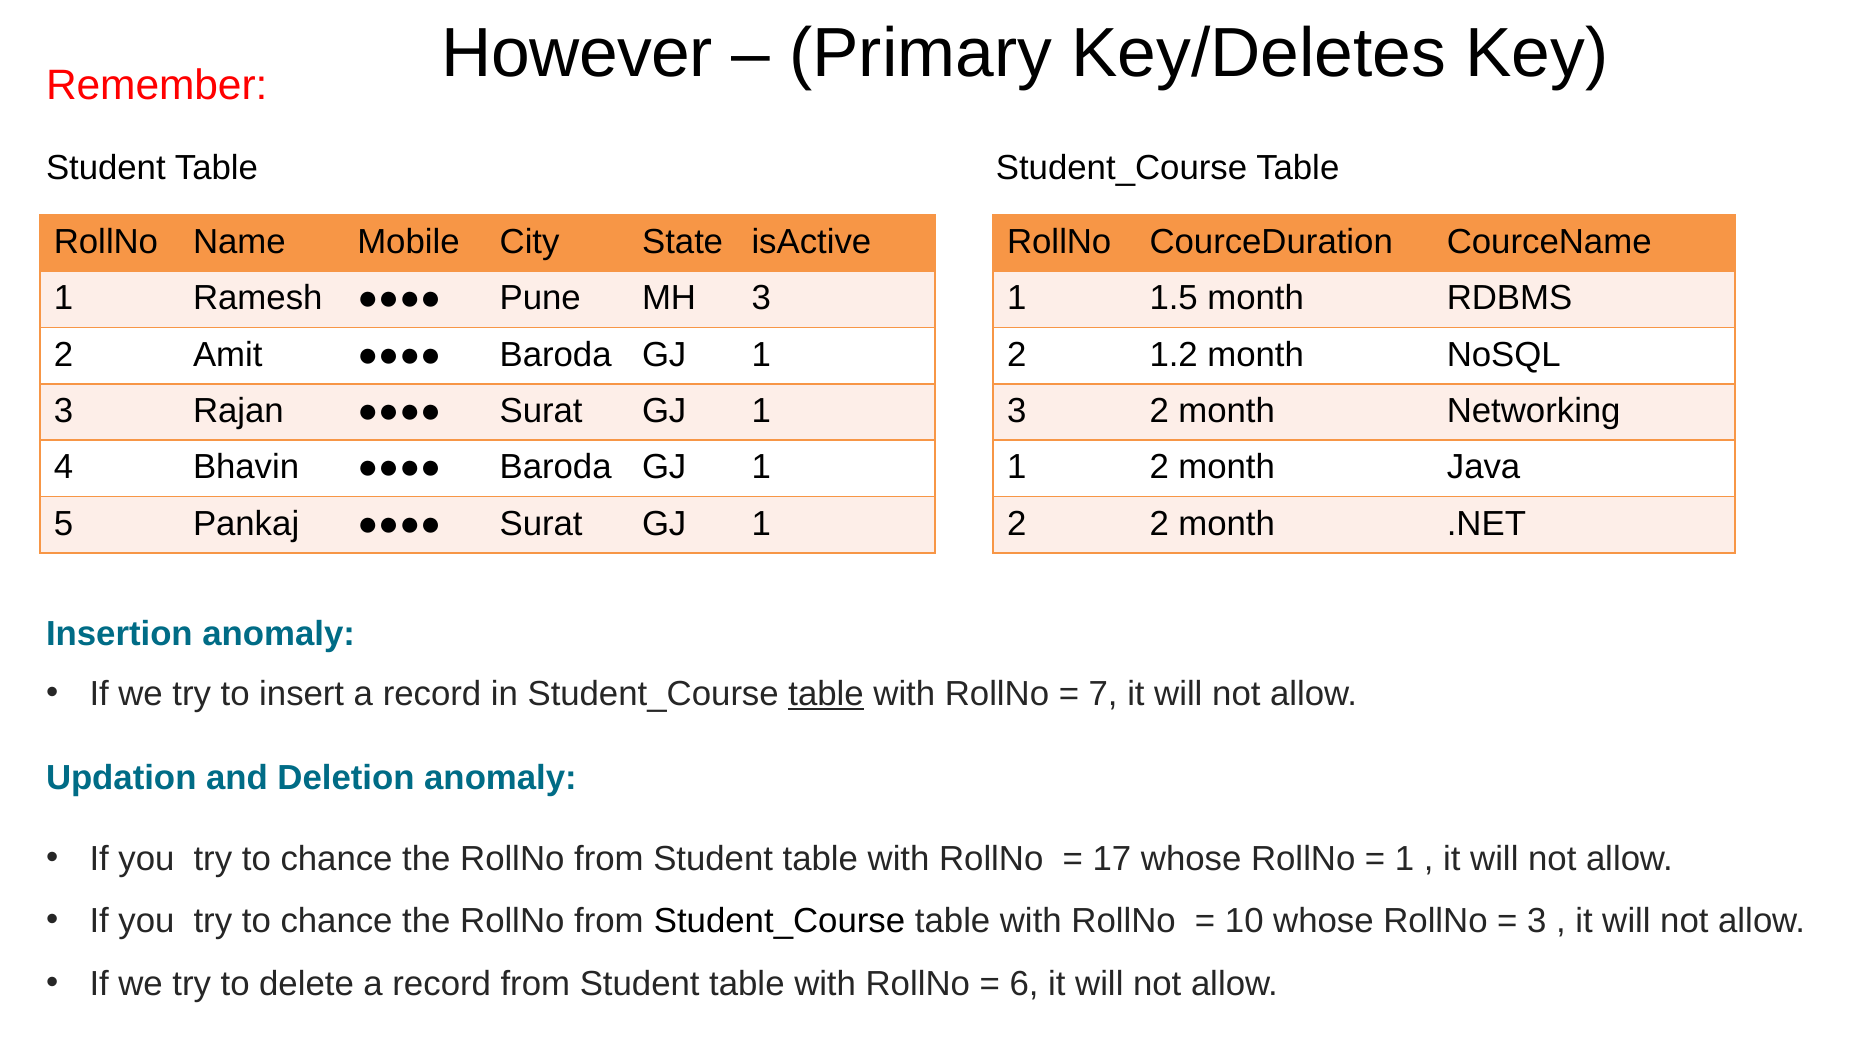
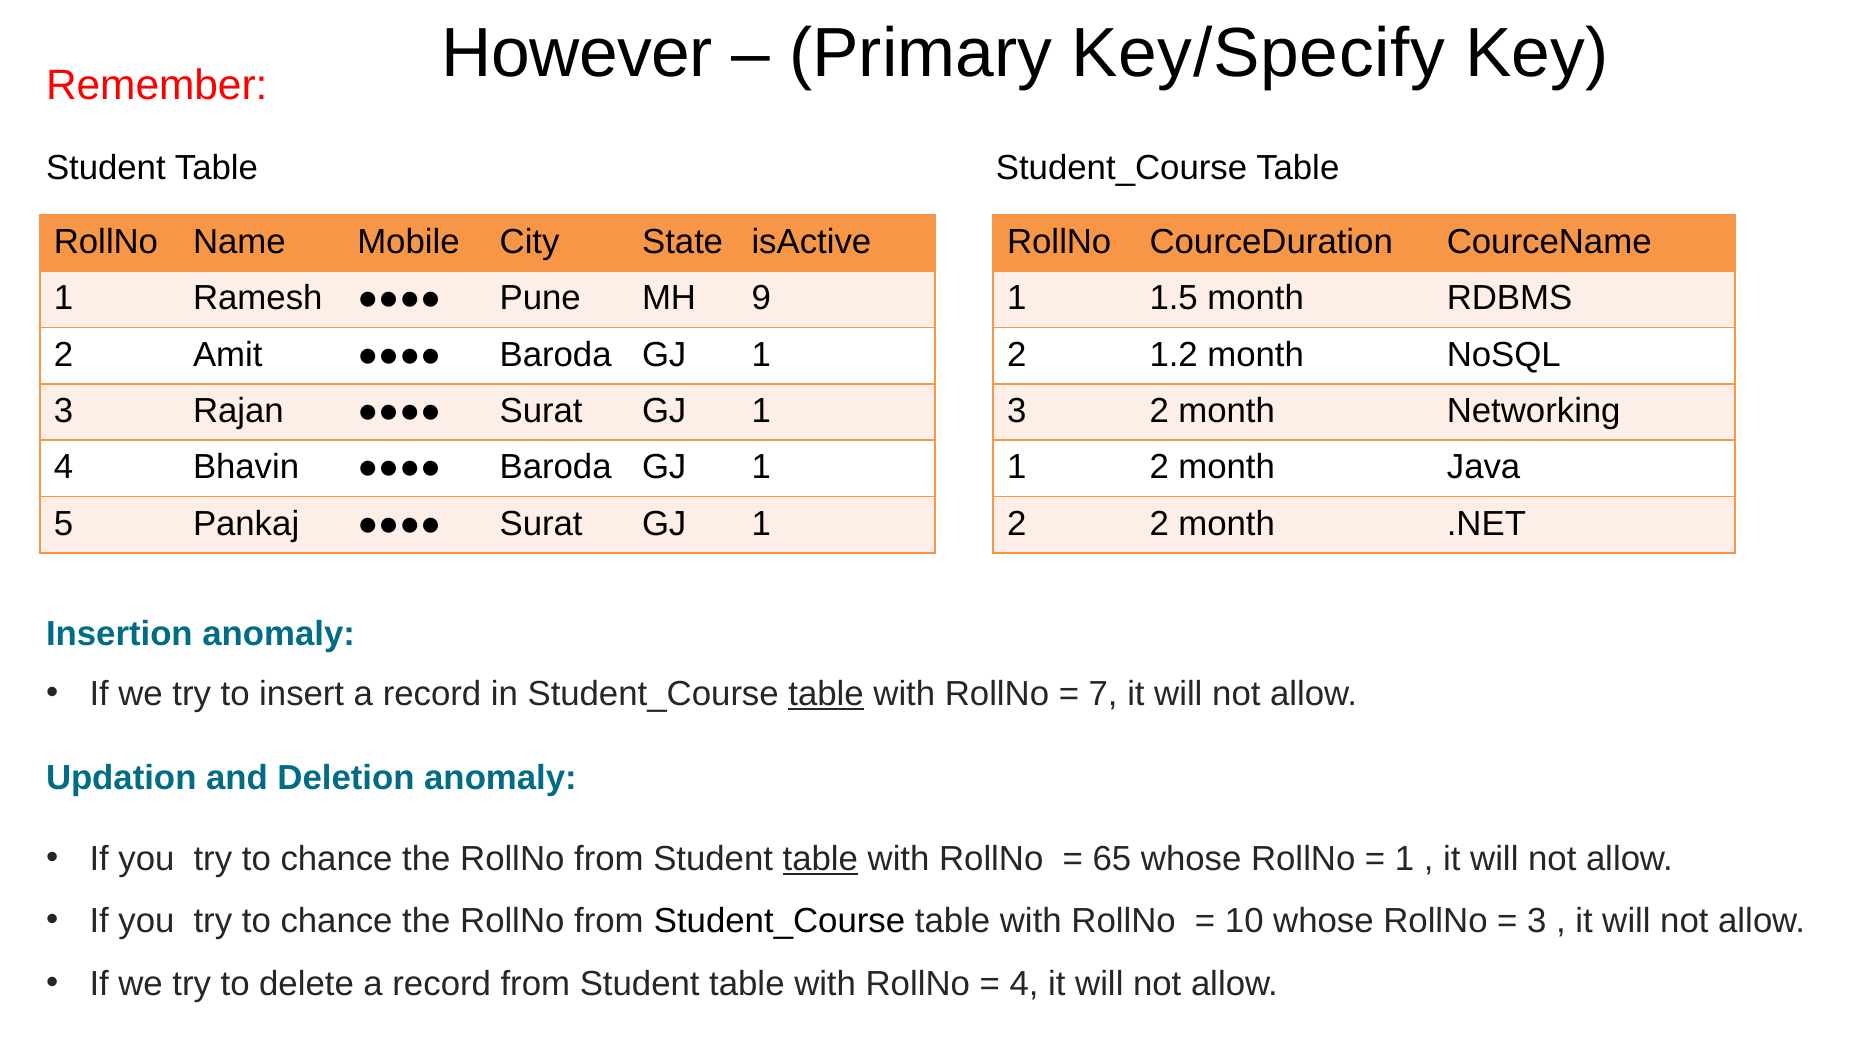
Key/Deletes: Key/Deletes -> Key/Specify (1258, 53)
MH 3: 3 -> 9 (761, 298)
table underline: none -> present (820, 859)
17: 17 -> 65 (1112, 859)
6: 6 -> 4 (1024, 984)
